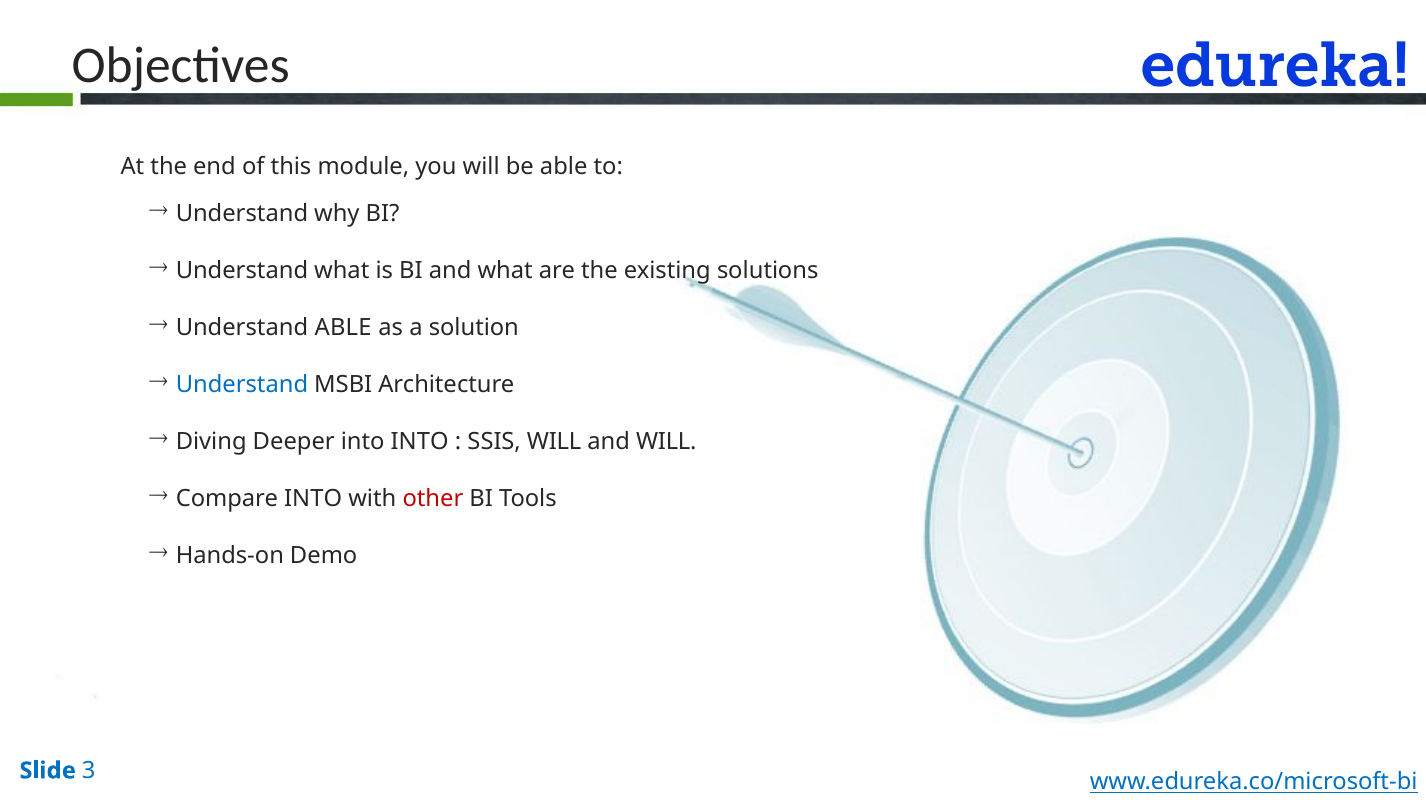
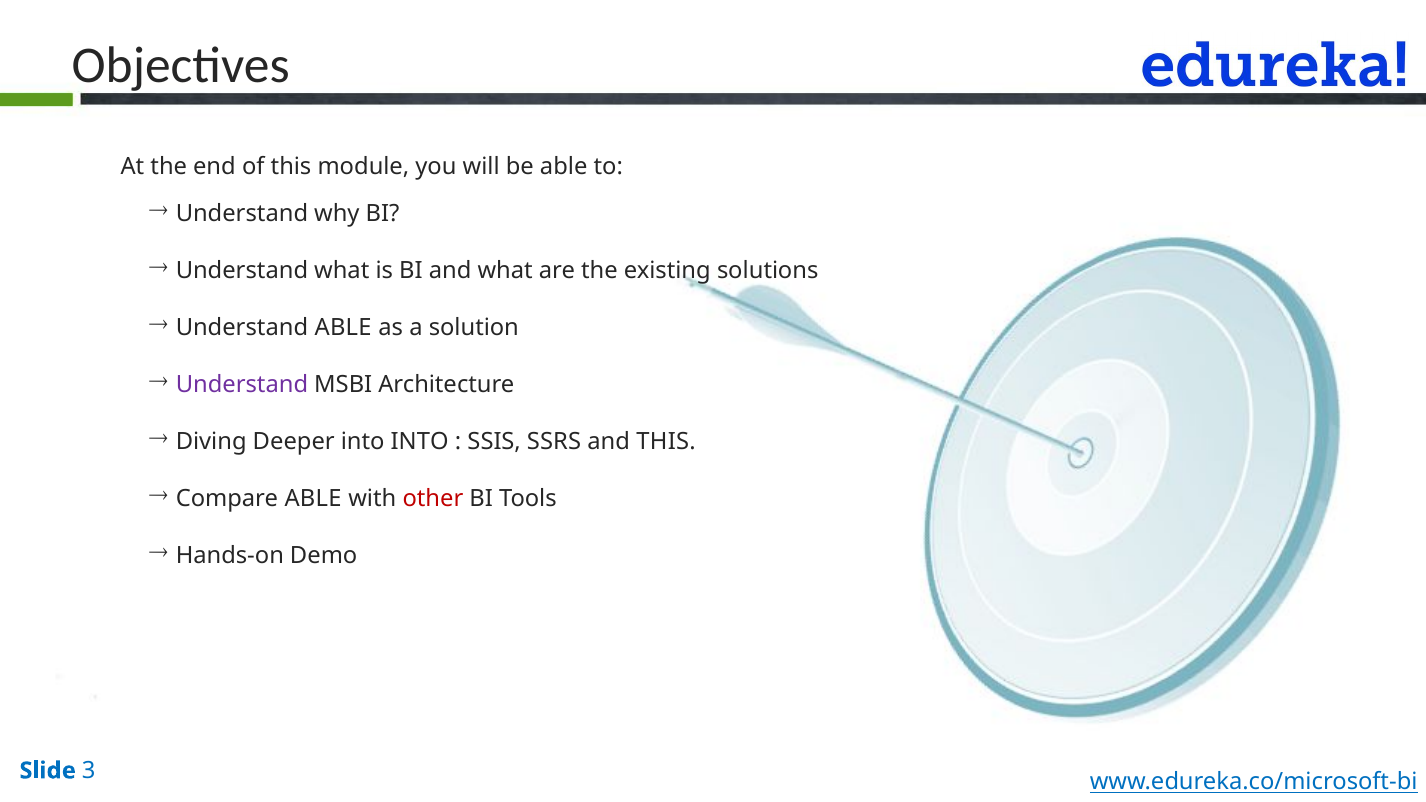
Understand colour: blue -> purple (242, 385)
SSIS WILL: WILL -> SSRS (554, 442)
and WILL: WILL -> THIS (666, 442)
Compare INTO: INTO -> ABLE (313, 499)
